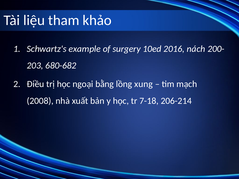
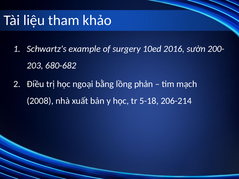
nách: nách -> sườn (196, 49)
xung: xung -> phản (144, 84)
7-18: 7-18 -> 5-18 (149, 101)
